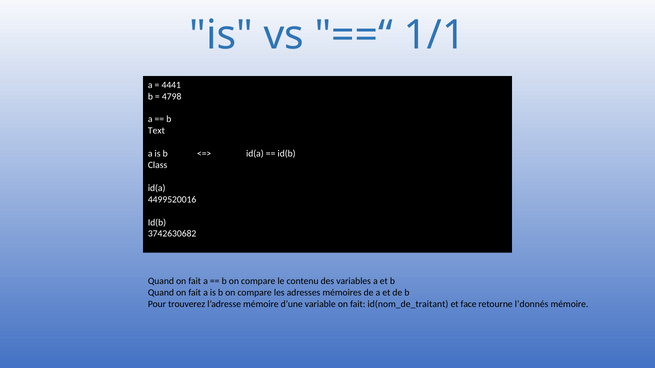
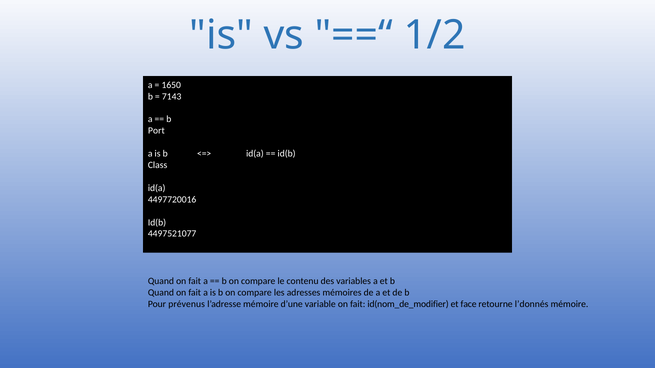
1/1: 1/1 -> 1/2 (435, 35)
4441: 4441 -> 1650 (171, 85)
4798: 4798 -> 7143 (172, 96)
Text: Text -> Port (156, 131)
4499520016: 4499520016 -> 4497720016 (172, 200)
3742630682: 3742630682 -> 4497521077 (172, 234)
trouverez: trouverez -> prévenus (187, 305)
id(nom_de_traitant: id(nom_de_traitant -> id(nom_de_modifier (408, 305)
